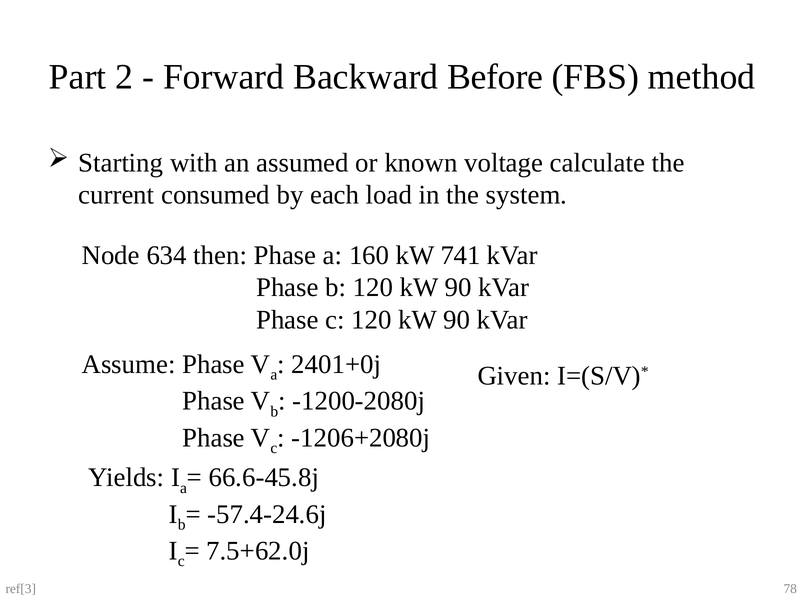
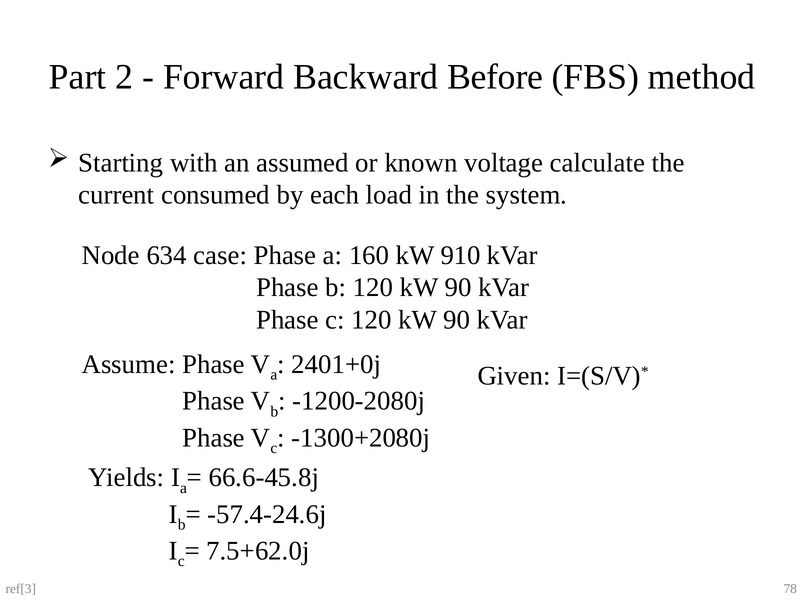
then: then -> case (220, 255)
741: 741 -> 910 (461, 255)
-1206+2080j: -1206+2080j -> -1300+2080j (361, 438)
